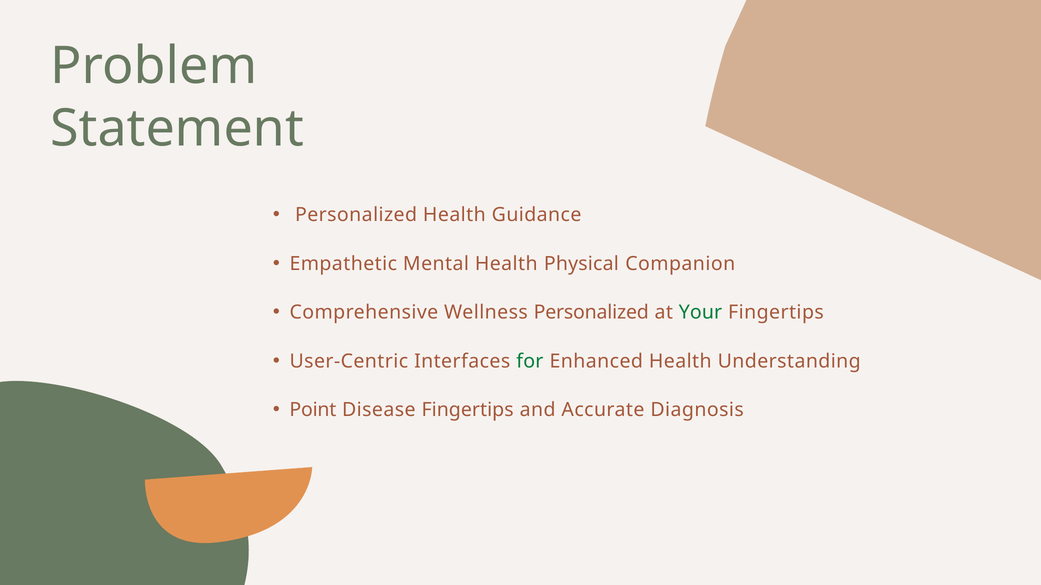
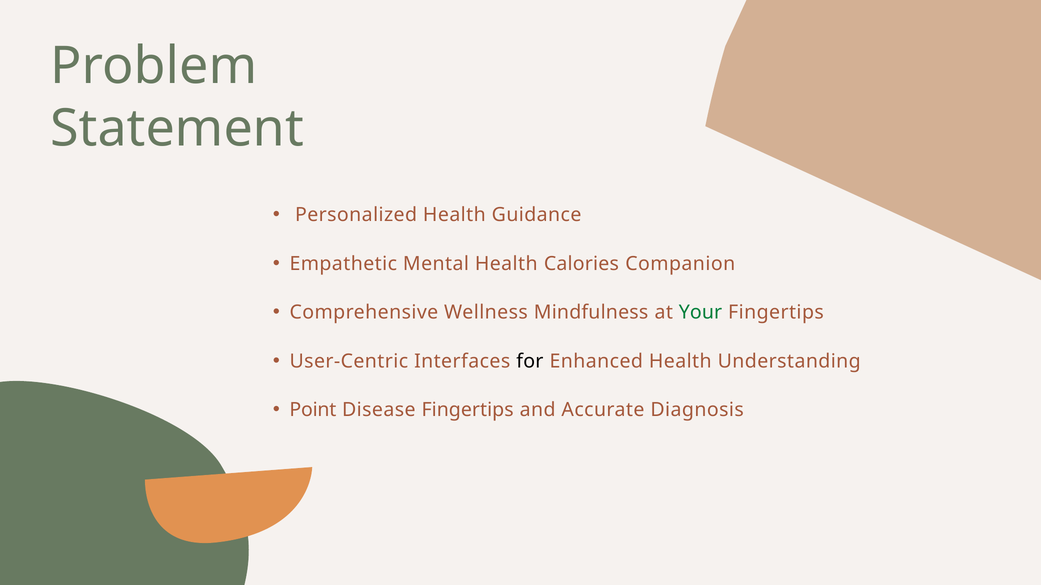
Physical: Physical -> Calories (581, 264)
Wellness Personalized: Personalized -> Mindfulness (591, 313)
for colour: green -> black (530, 361)
